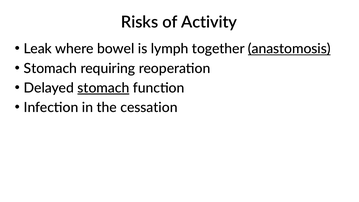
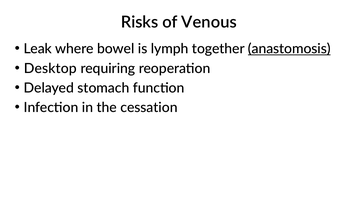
Activity: Activity -> Venous (209, 22)
Stomach: Stomach -> Desktop (50, 68)
stomach underline: present -> none (103, 88)
